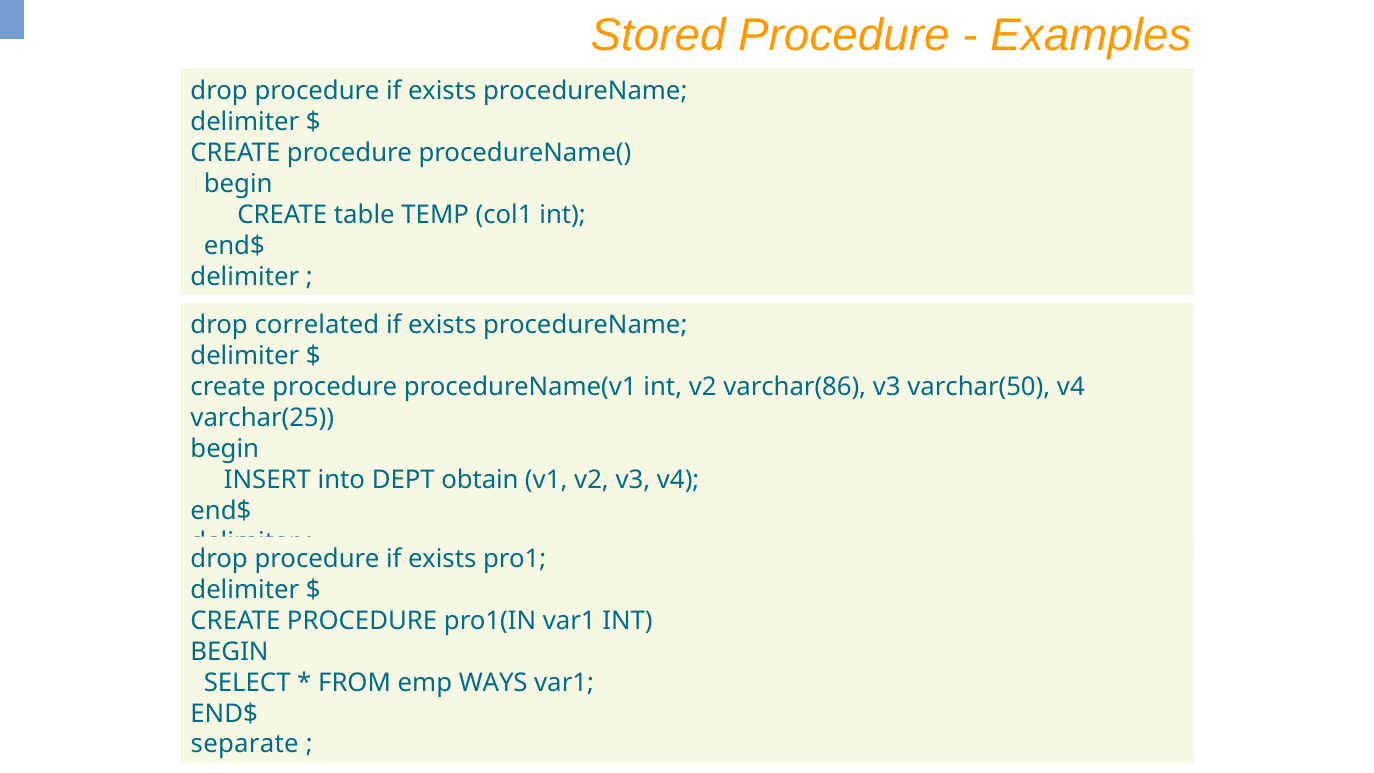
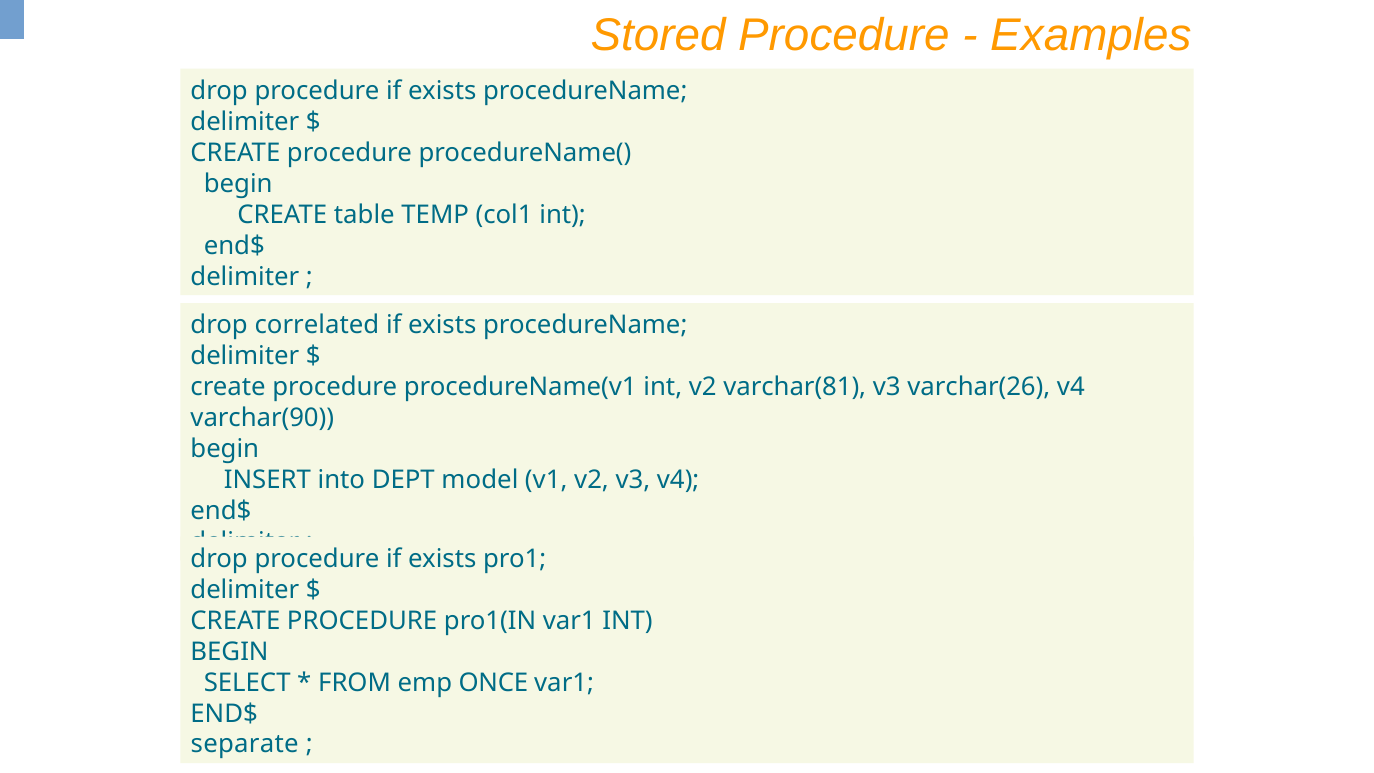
varchar(86: varchar(86 -> varchar(81 (795, 387)
varchar(50: varchar(50 -> varchar(26 (979, 387)
varchar(25: varchar(25 -> varchar(90 (262, 418)
obtain: obtain -> model (480, 480)
WAYS: WAYS -> ONCE (493, 683)
